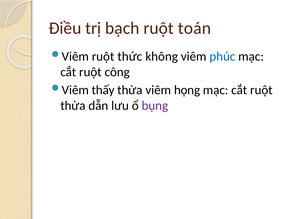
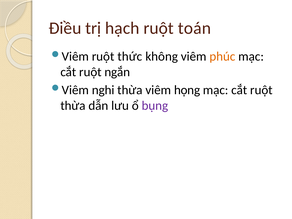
bạch: bạch -> hạch (122, 28)
phúc colour: blue -> orange (222, 56)
công: công -> ngắn (117, 72)
thấy: thấy -> nghi (103, 90)
